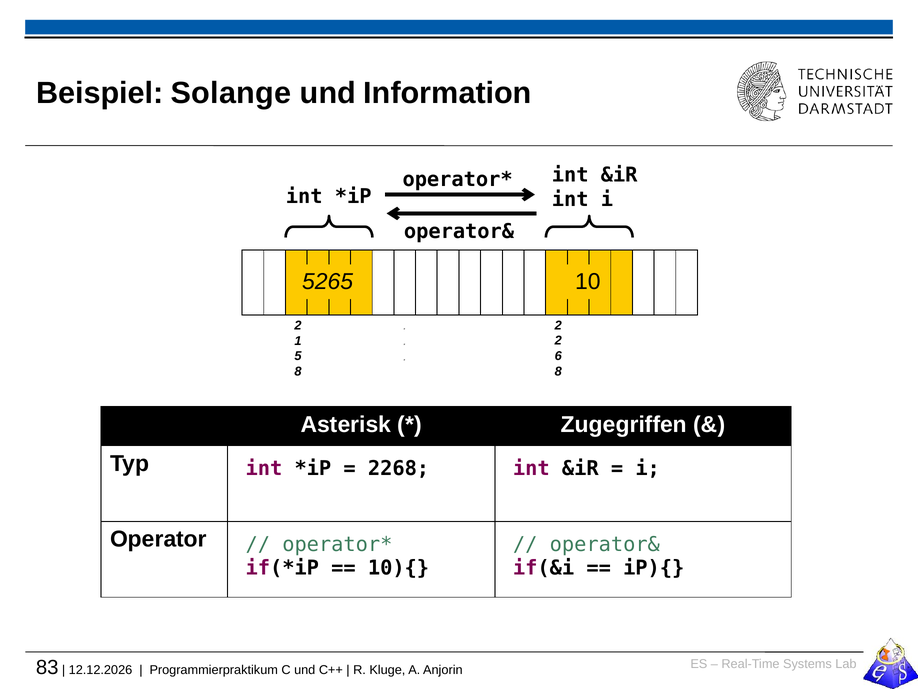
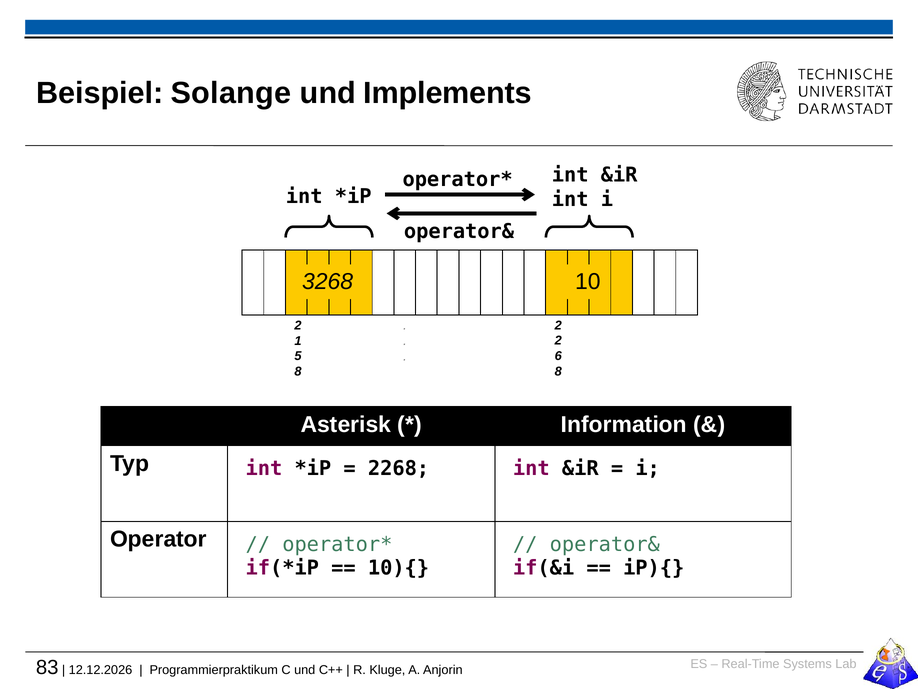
Information: Information -> Implements (448, 93)
5265: 5265 -> 3268 (328, 282)
Zugegriffen: Zugegriffen -> Information (624, 424)
